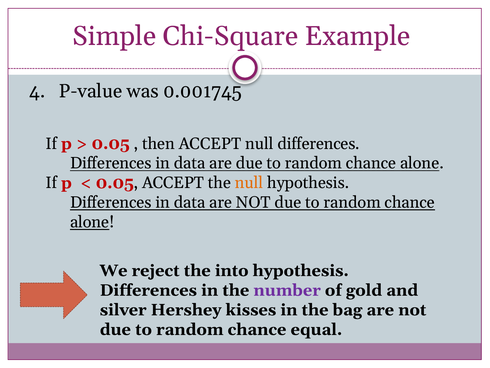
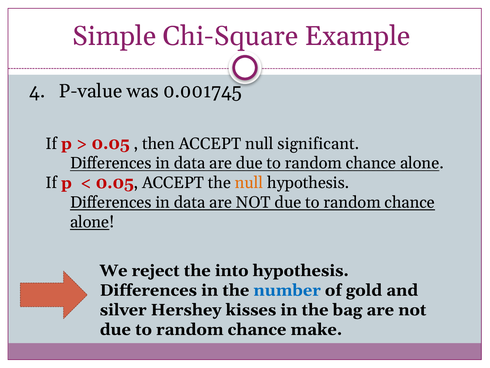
null differences: differences -> significant (319, 143)
number colour: purple -> blue (287, 290)
equal: equal -> make (316, 329)
